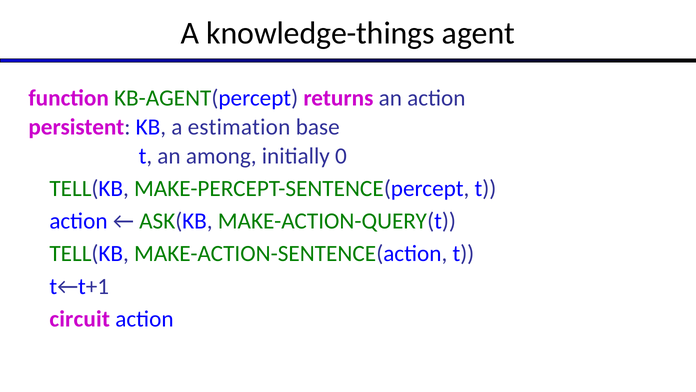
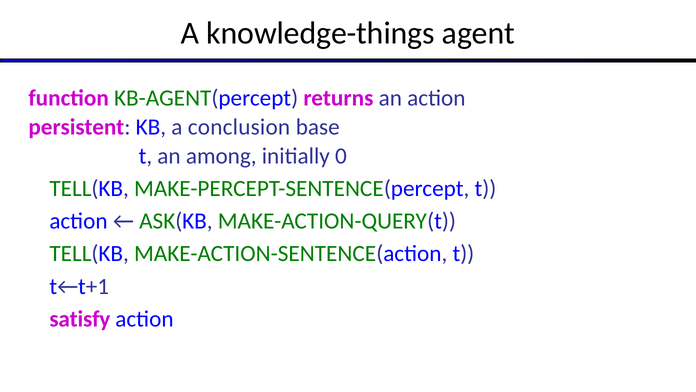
estimation: estimation -> conclusion (239, 127)
circuit: circuit -> satisfy (80, 318)
